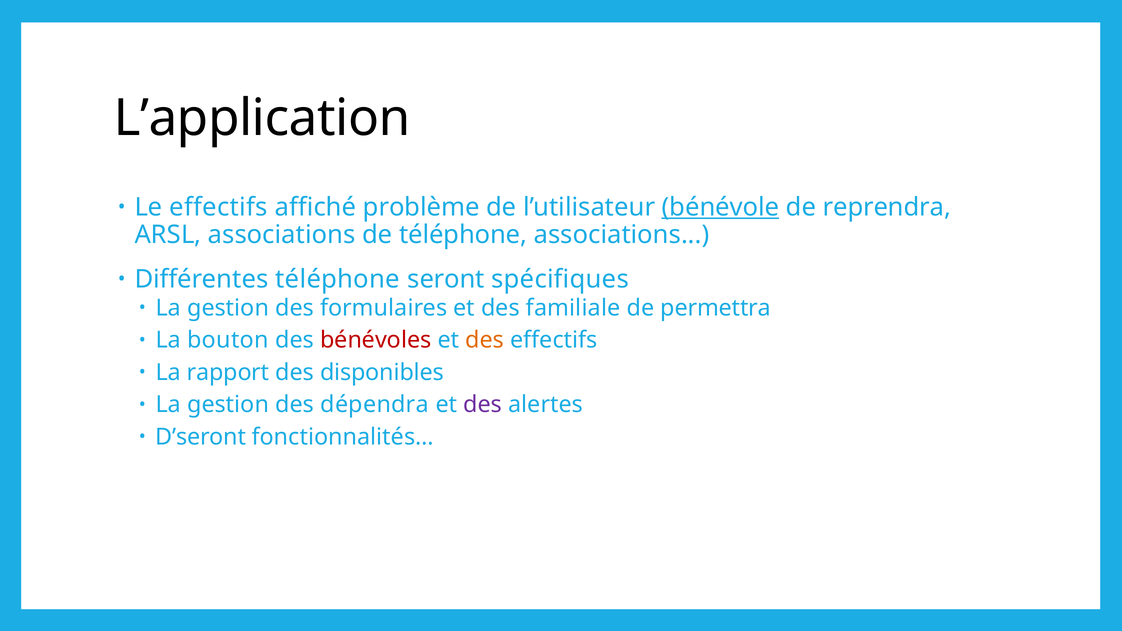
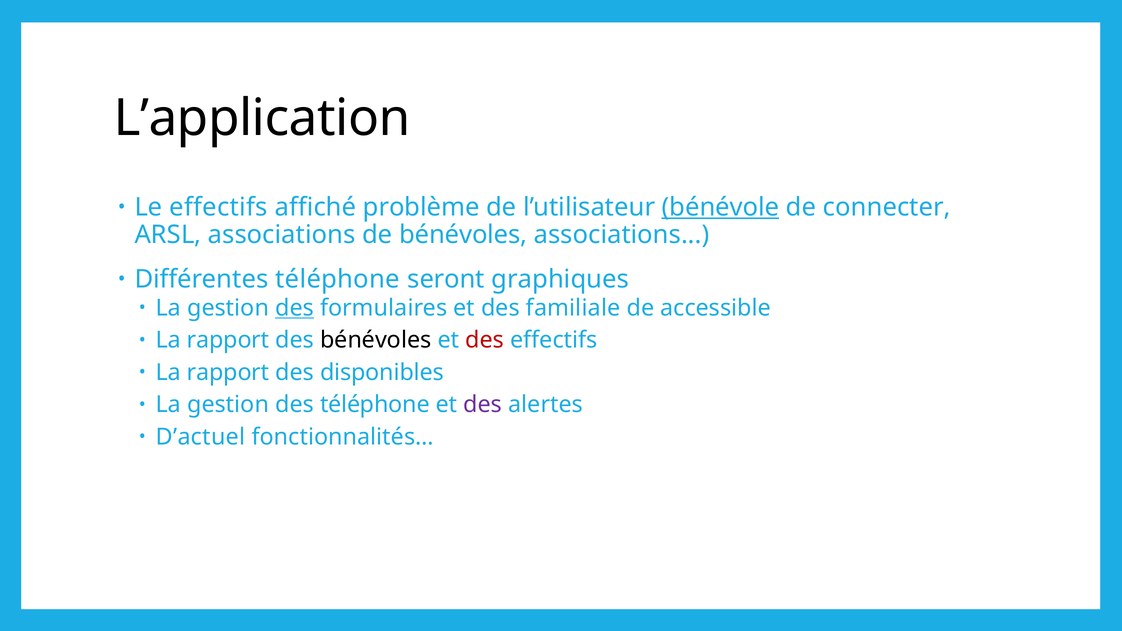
reprendra: reprendra -> connecter (887, 207)
de téléphone: téléphone -> bénévoles (463, 235)
spécifiques: spécifiques -> graphiques (560, 279)
des underline: none -> present (295, 308)
permettra: permettra -> accessible (716, 308)
bouton: bouton -> rapport (228, 340)
bénévoles colour: red -> black (376, 340)
des colour: orange -> red (485, 340)
des dépendra: dépendra -> téléphone (375, 405)
D’seront: D’seront -> D’actuel (201, 437)
